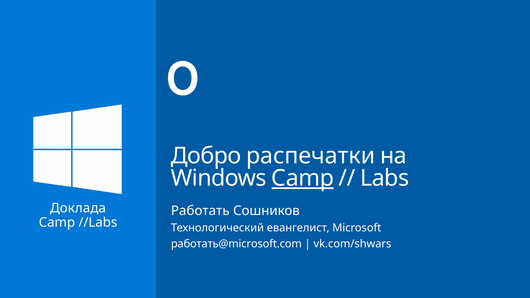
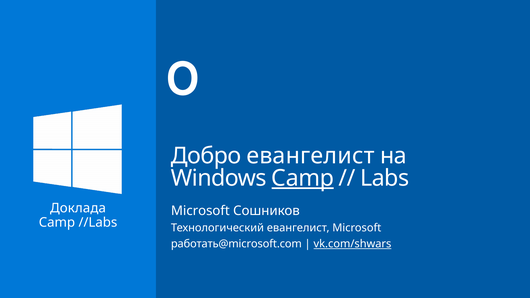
Добро распечатки: распечатки -> евангелист (310, 156)
Работать: Работать -> Microsoft (200, 211)
vk.com/shwars underline: none -> present (352, 244)
